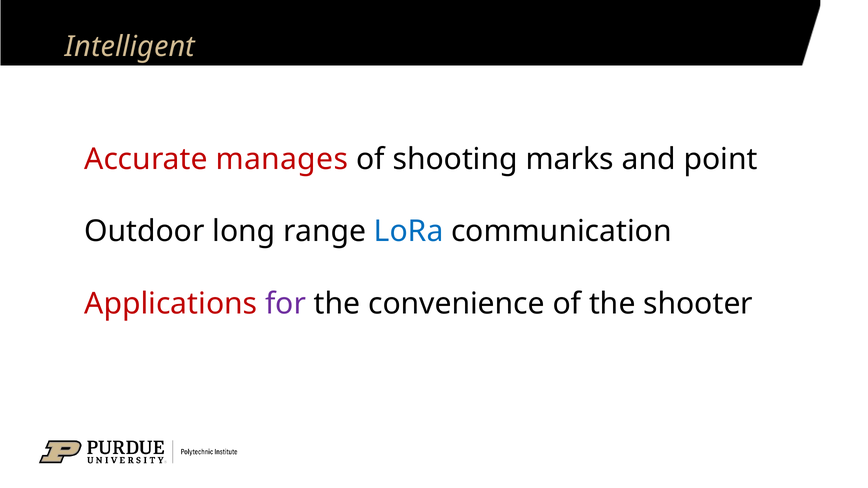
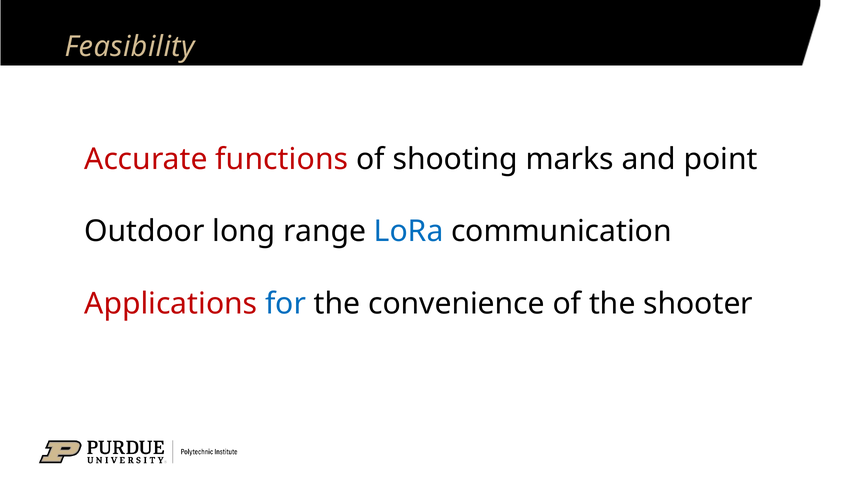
Intelligent: Intelligent -> Feasibility (130, 47)
manages: manages -> functions (282, 159)
for colour: purple -> blue (286, 304)
